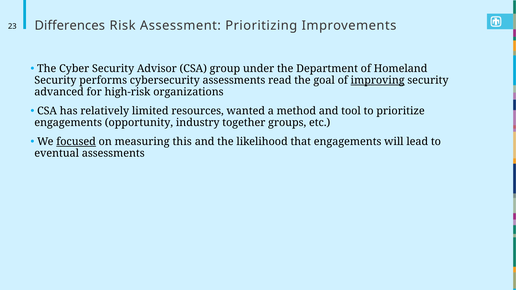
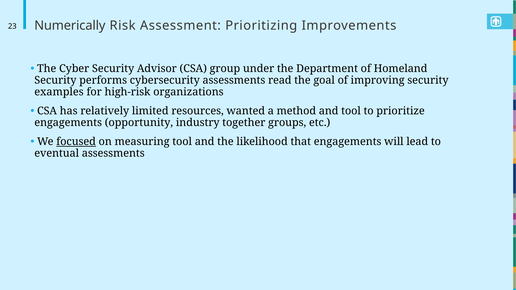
Differences: Differences -> Numerically (70, 25)
improving underline: present -> none (378, 80)
advanced: advanced -> examples (59, 92)
measuring this: this -> tool (182, 142)
